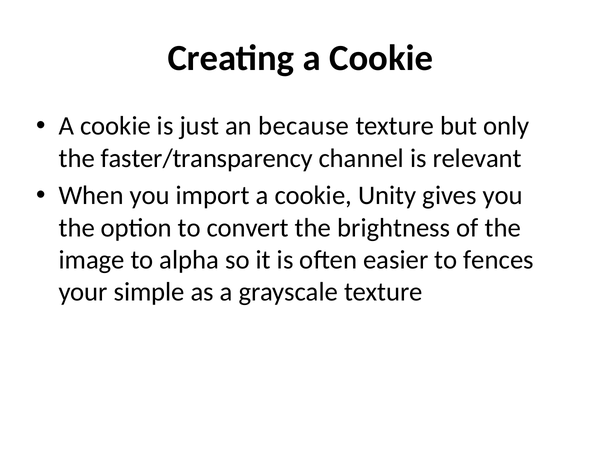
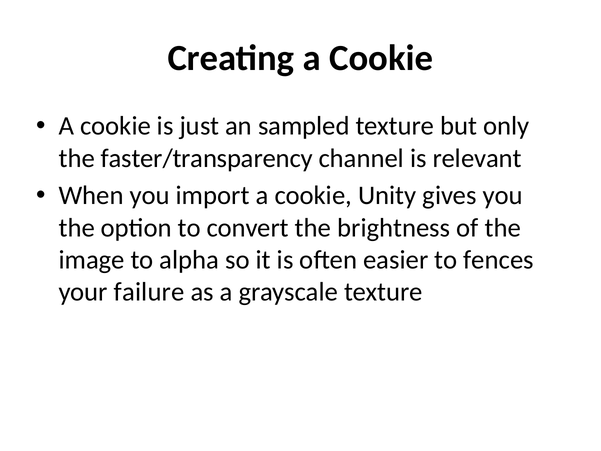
because: because -> sampled (304, 126)
simple: simple -> failure (149, 292)
